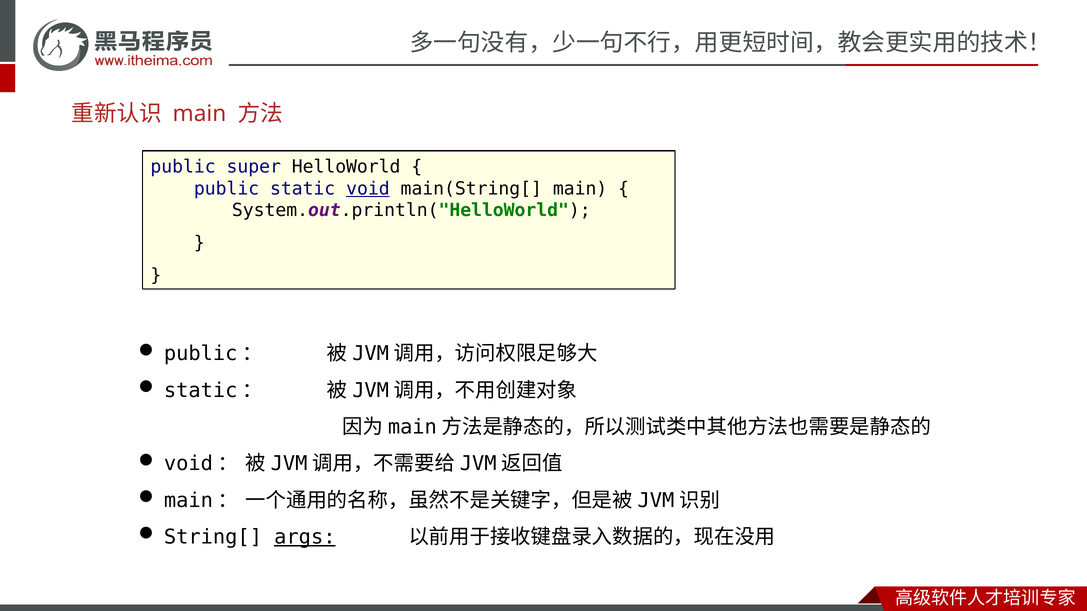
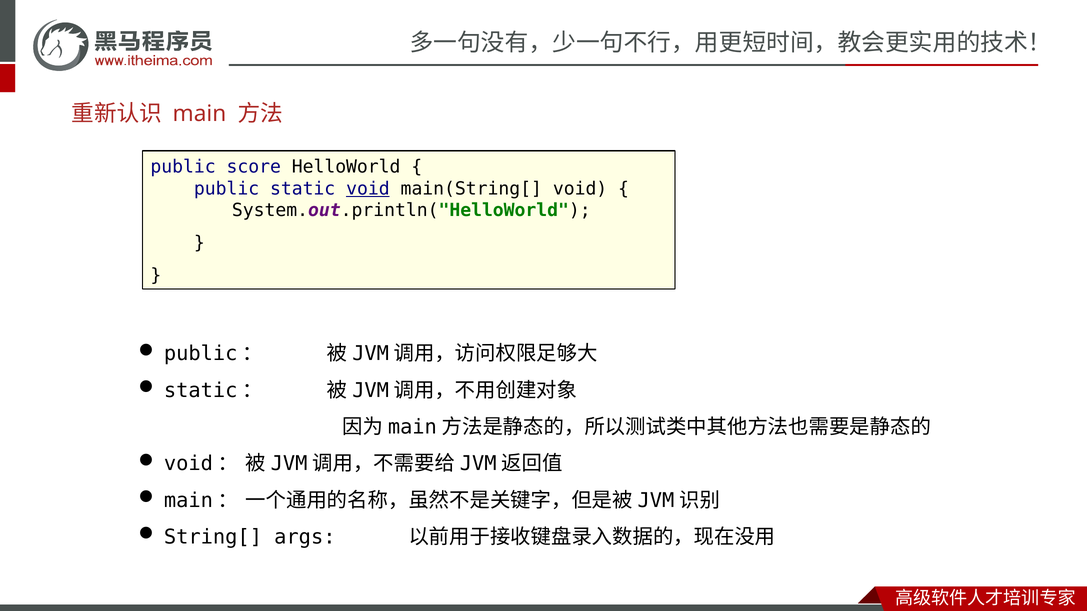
super: super -> score (254, 167)
main(String[ main: main -> void (580, 189)
args underline: present -> none (305, 537)
